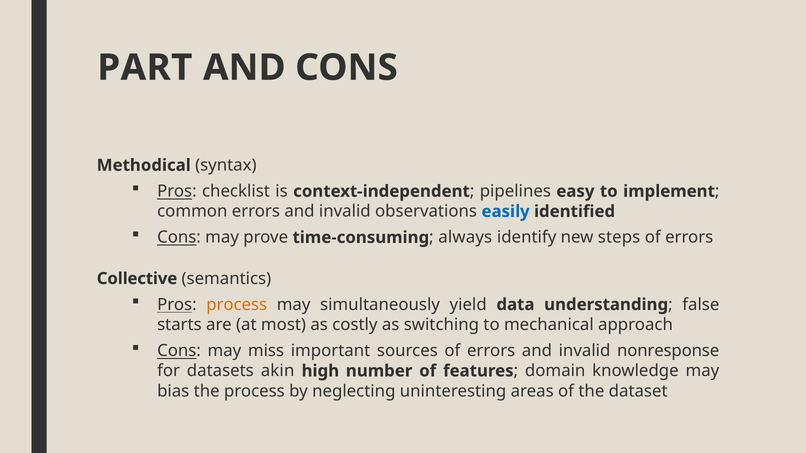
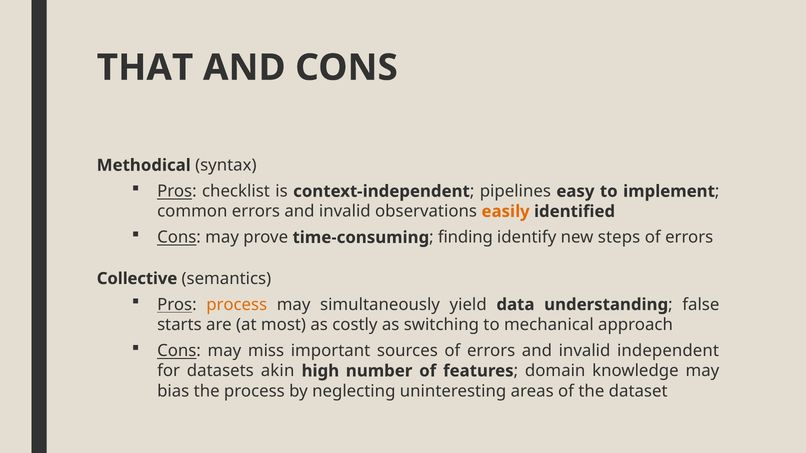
PART: PART -> THAT (145, 68)
easily colour: blue -> orange (506, 212)
always: always -> finding (465, 238)
nonresponse: nonresponse -> independent (668, 351)
